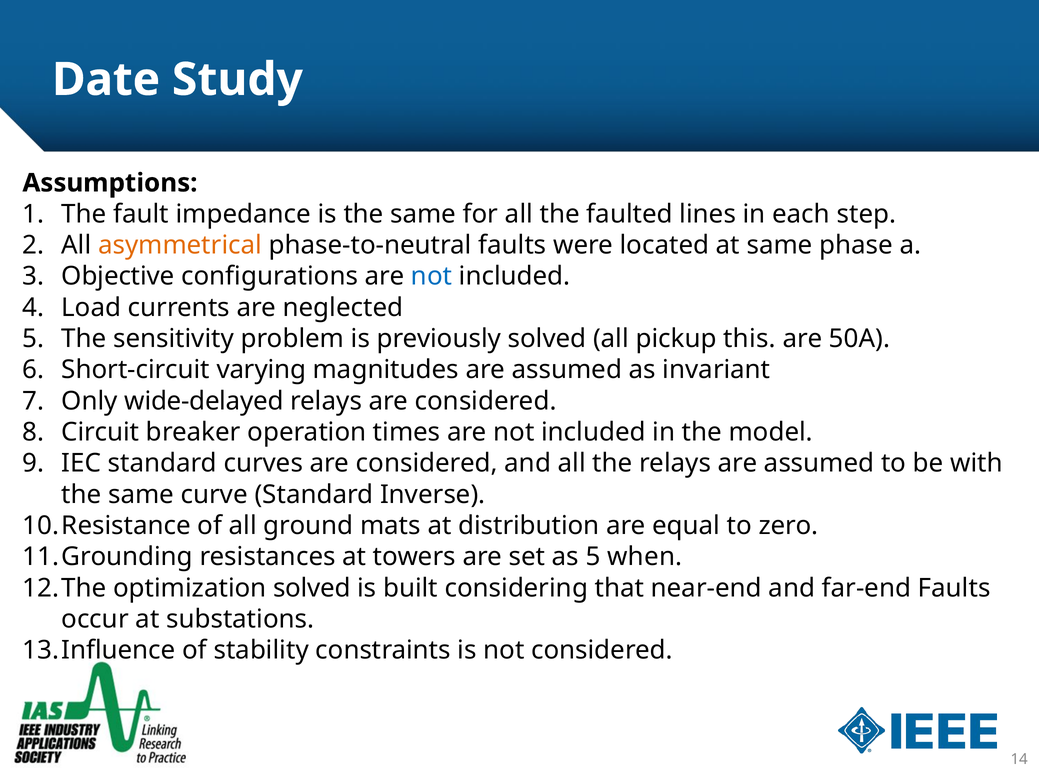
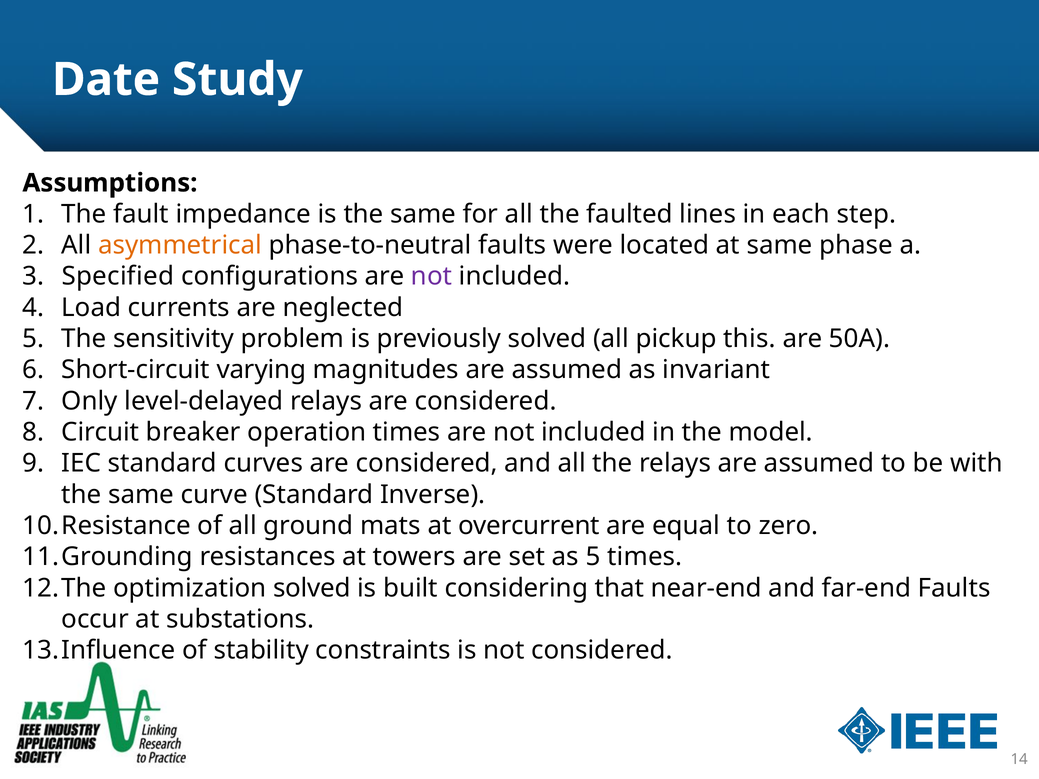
Objective: Objective -> Specified (118, 276)
not colour: blue -> purple (432, 276)
wide-delayed: wide-delayed -> level-delayed (204, 401)
distribution: distribution -> overcurrent (529, 526)
5 when: when -> times (645, 557)
